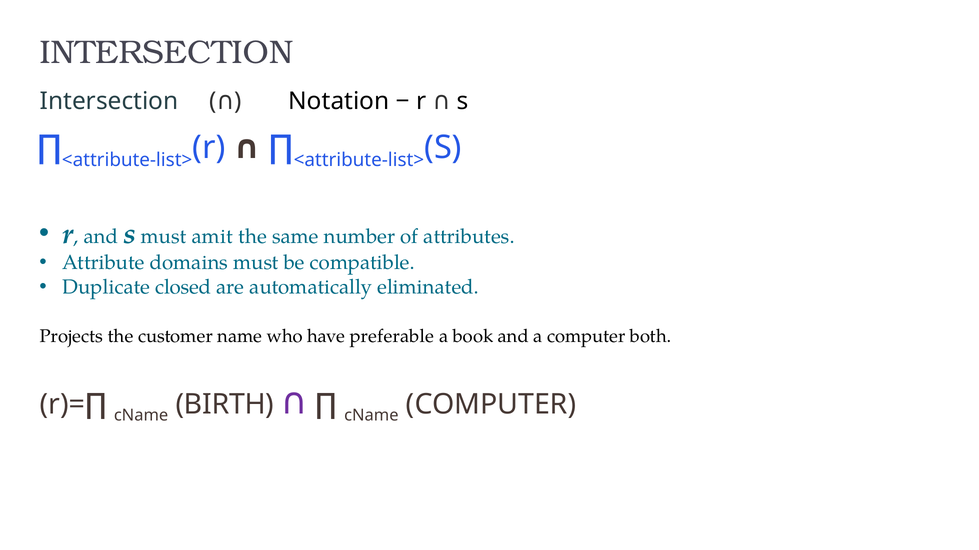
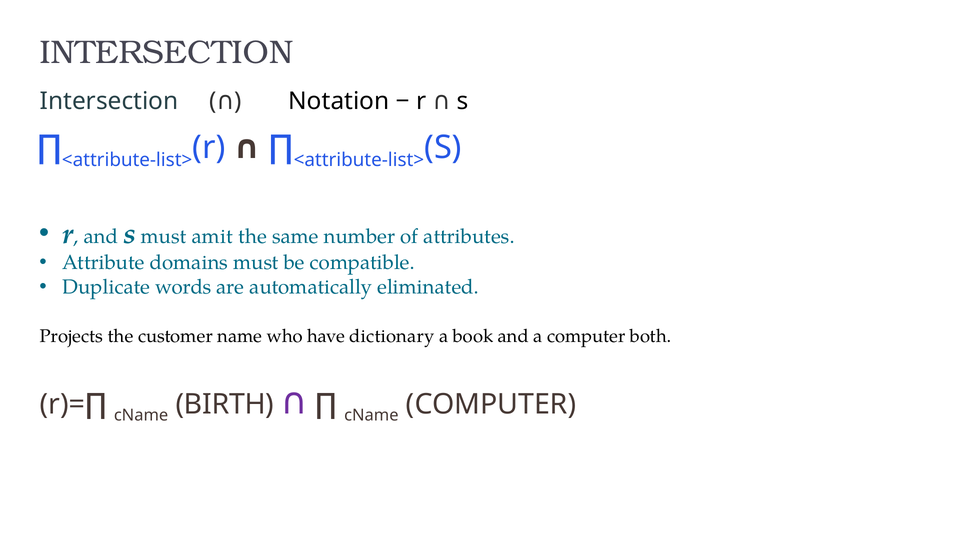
closed: closed -> words (183, 287)
preferable: preferable -> dictionary (392, 337)
